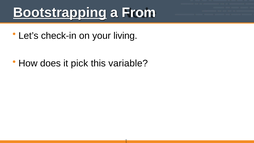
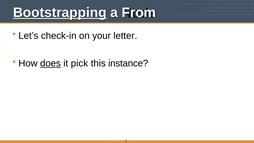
living: living -> letter (125, 36)
does underline: none -> present (50, 63)
variable: variable -> instance (128, 63)
